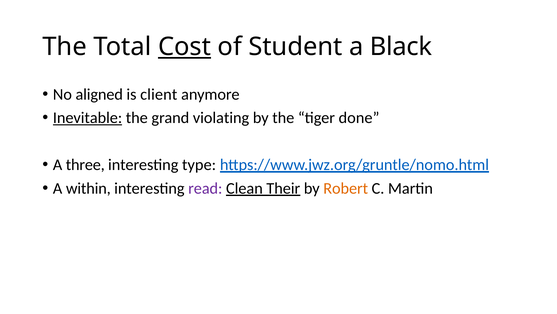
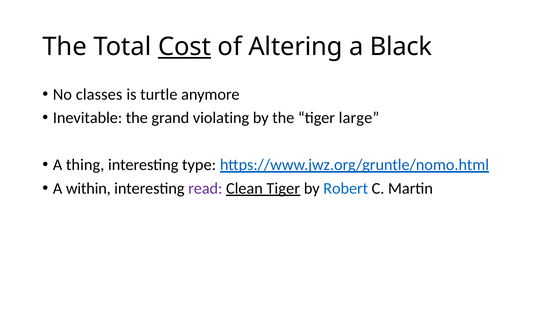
Student: Student -> Altering (295, 47)
aligned: aligned -> classes (99, 94)
client: client -> turtle (159, 94)
Inevitable underline: present -> none (88, 118)
done: done -> large (359, 118)
three: three -> thing (85, 164)
Clean Their: Their -> Tiger (283, 188)
Robert colour: orange -> blue (346, 188)
